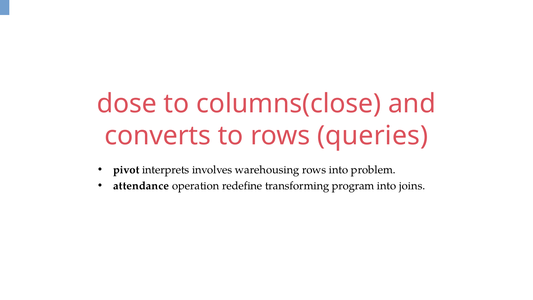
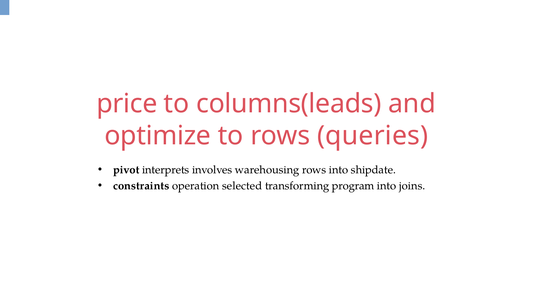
dose: dose -> price (127, 104)
columns(close: columns(close -> columns(leads (289, 104)
converts: converts -> optimize (158, 136)
problem: problem -> shipdate (373, 170)
attendance: attendance -> constraints (141, 186)
redefine: redefine -> selected (242, 186)
